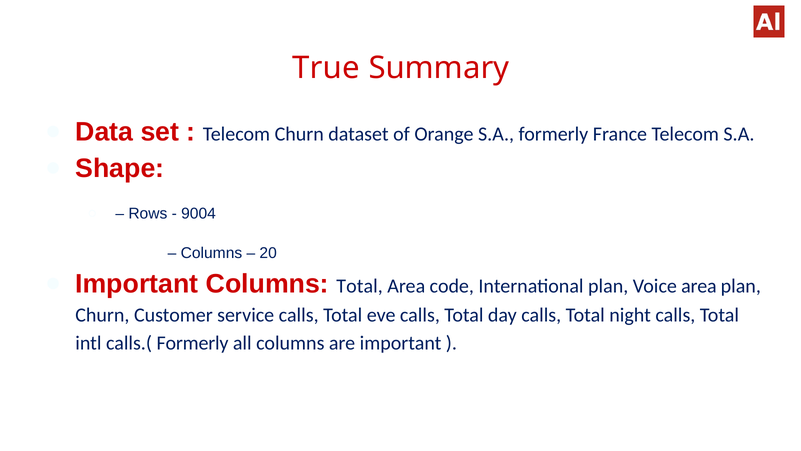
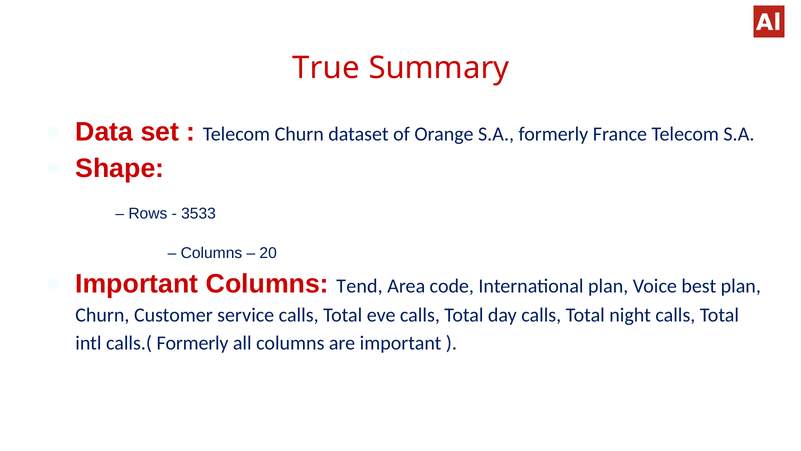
9004: 9004 -> 3533 (199, 214)
Columns Total: Total -> Tend (360, 286)
Voice area: area -> best (699, 286)
